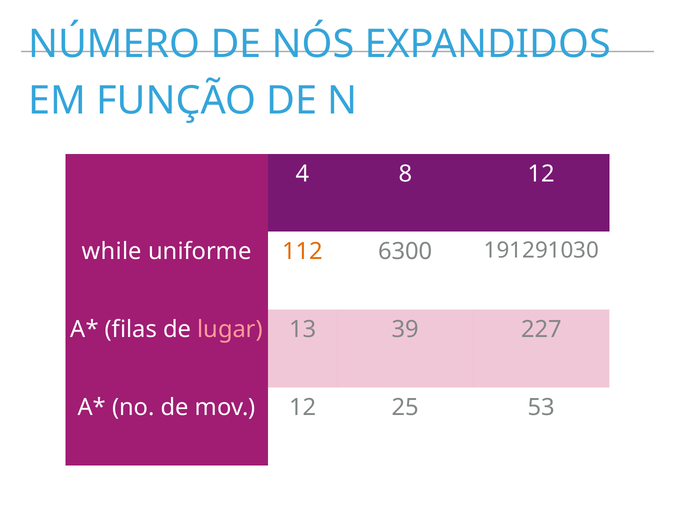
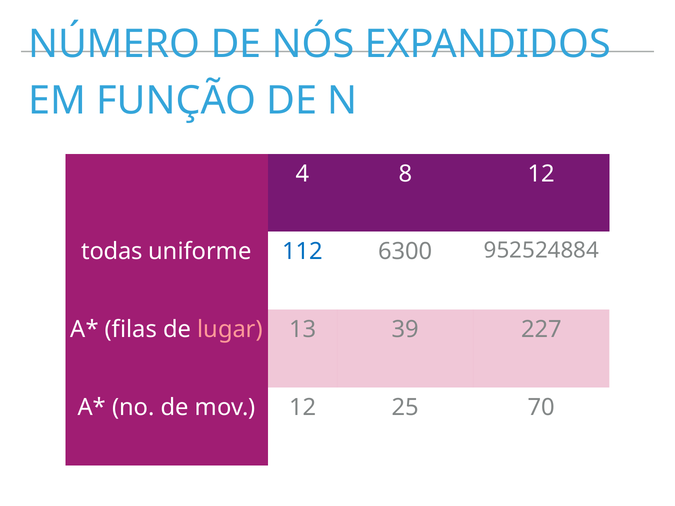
while: while -> todas (112, 252)
112 colour: orange -> blue (303, 252)
191291030: 191291030 -> 952524884 (541, 251)
53: 53 -> 70 (541, 408)
